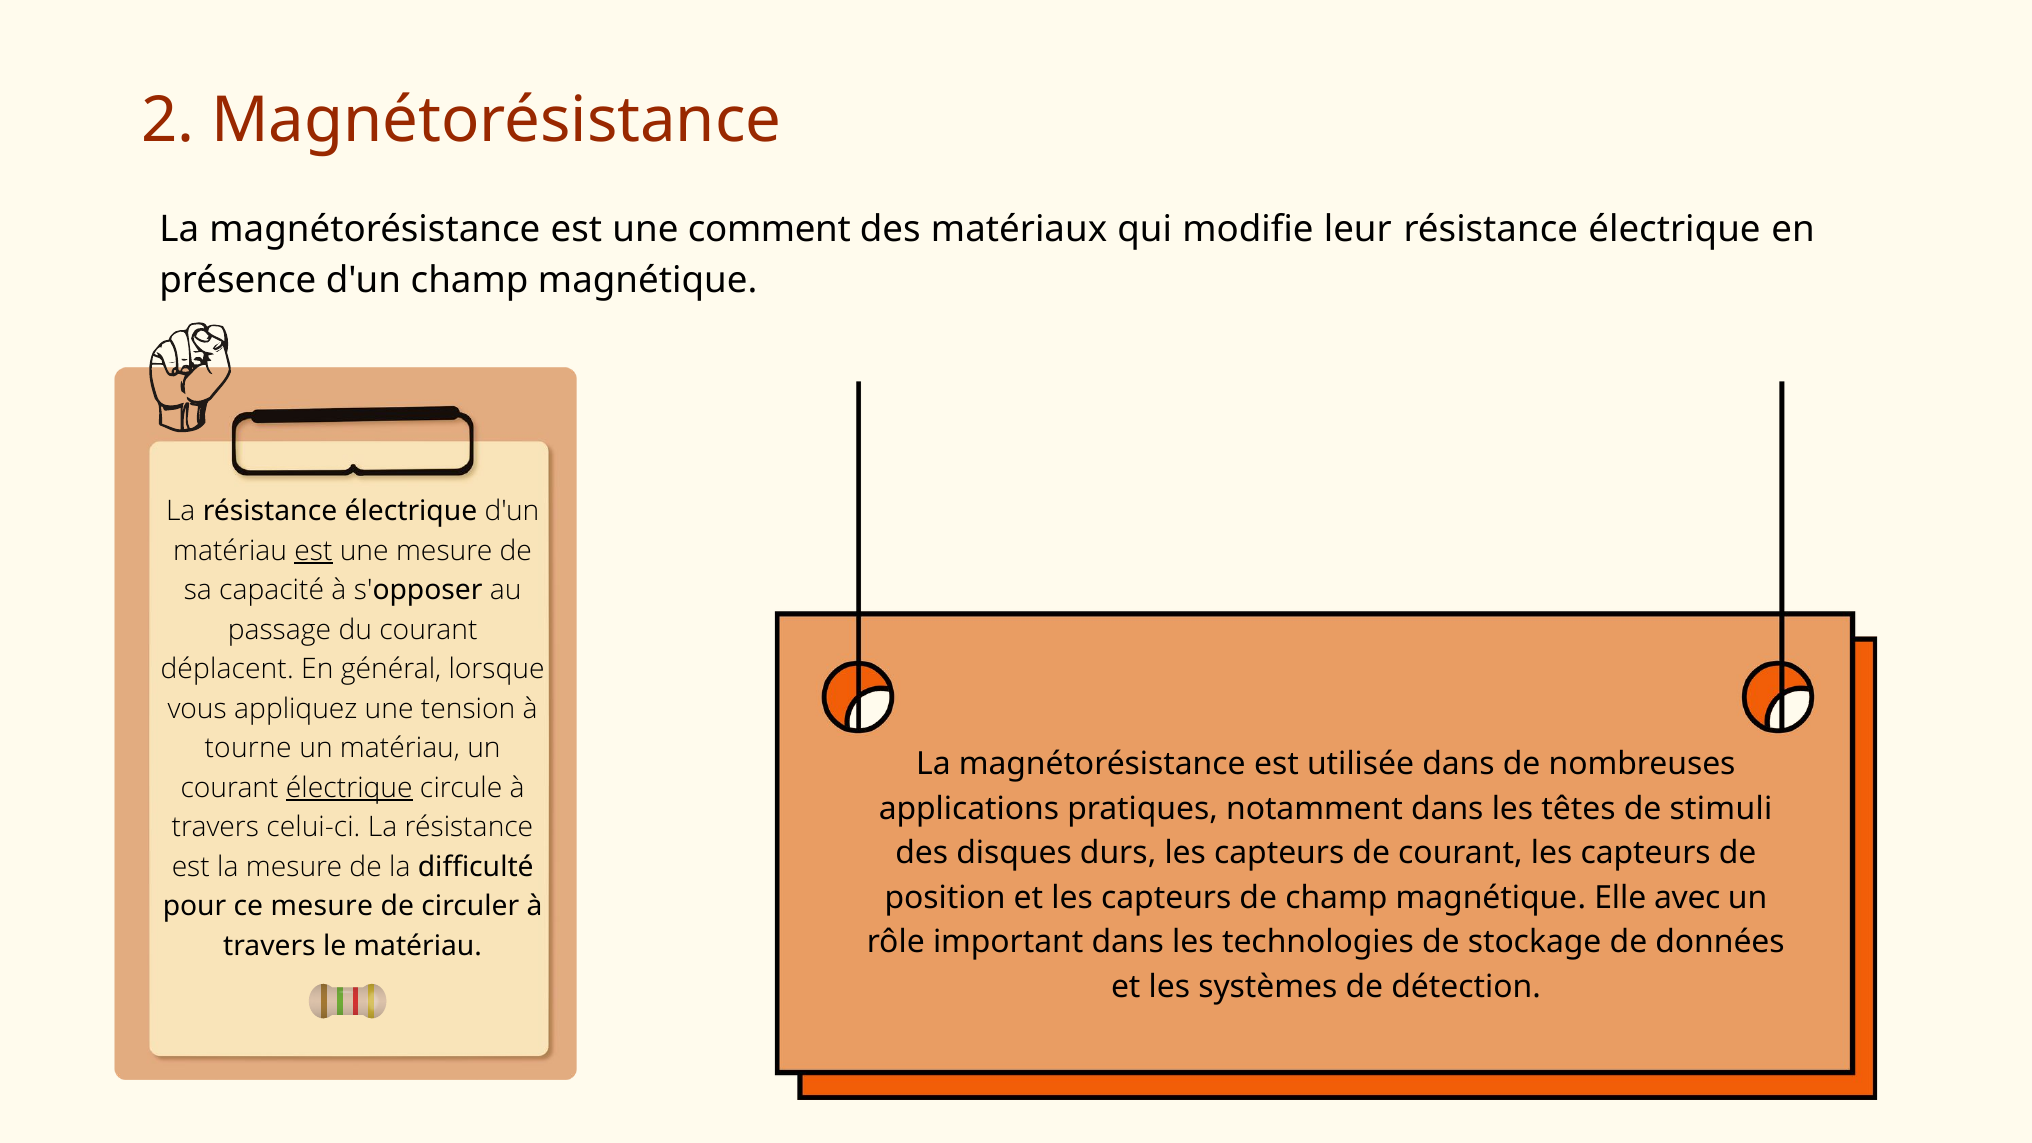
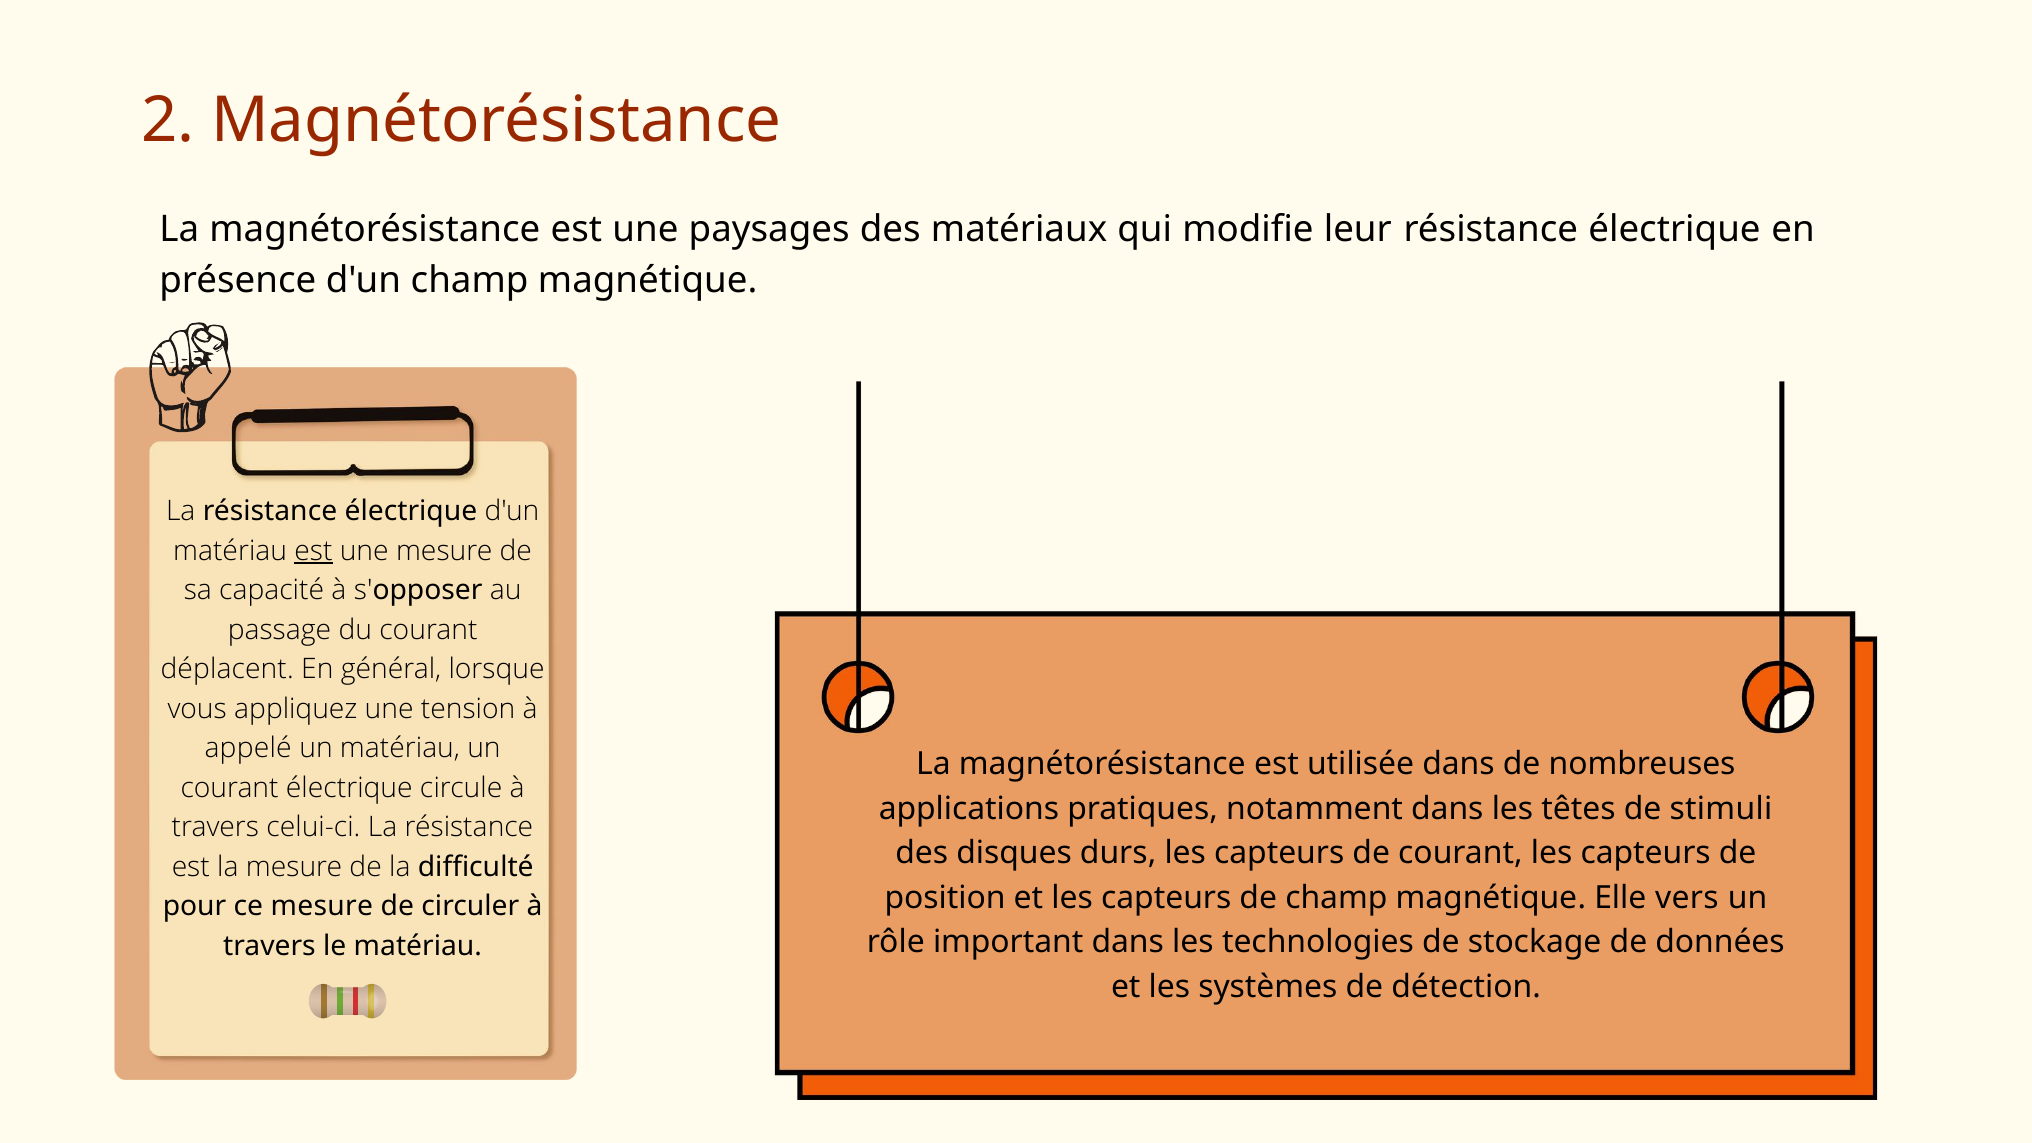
comment: comment -> paysages (769, 229)
tourne: tourne -> appelé (248, 748)
électrique underline: present -> none (349, 788)
avec: avec -> vers (1687, 898)
